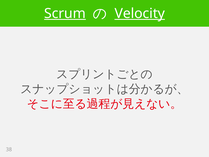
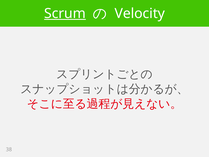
Velocity underline: present -> none (140, 13)
